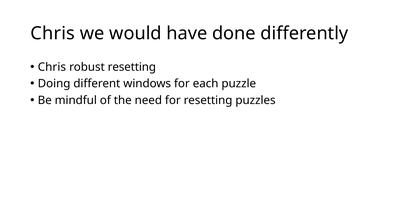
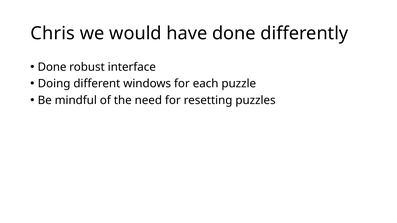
Chris: Chris -> Done (52, 67)
robust resetting: resetting -> interface (132, 67)
